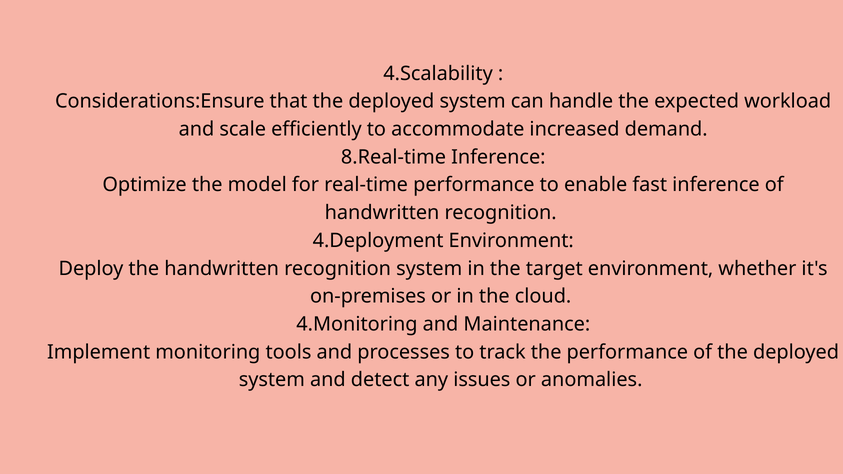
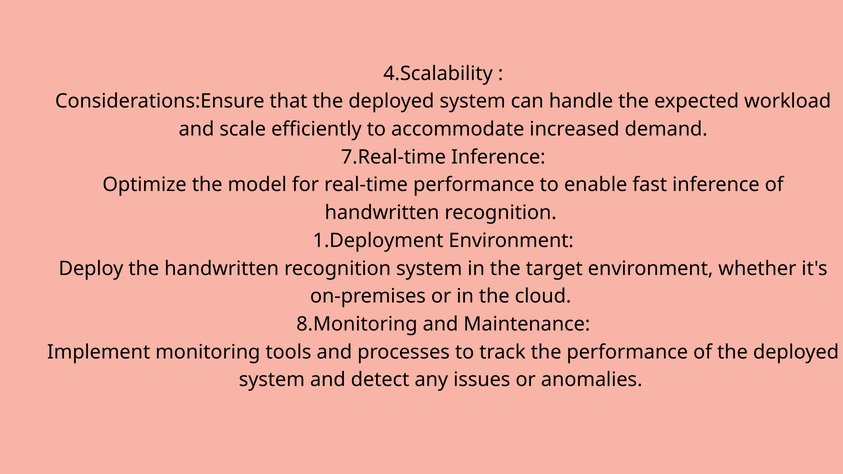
8.Real-time: 8.Real-time -> 7.Real-time (394, 157)
4.Deployment: 4.Deployment -> 1.Deployment (378, 241)
4.Monitoring: 4.Monitoring -> 8.Monitoring (357, 324)
